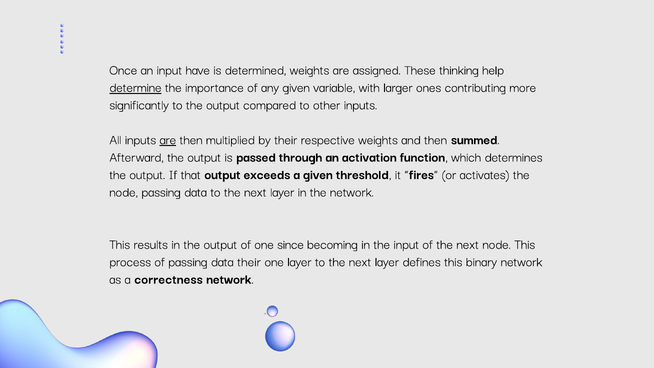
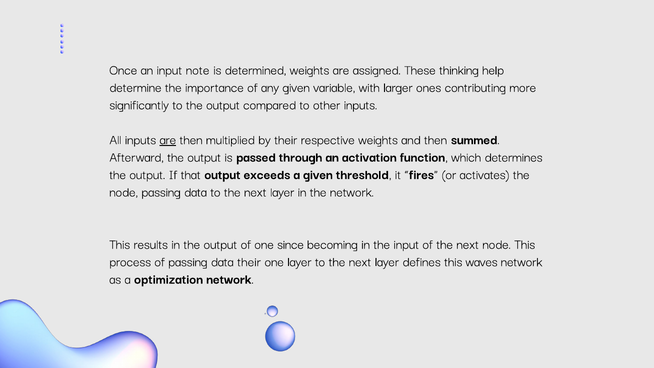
have: have -> note (198, 70)
determine underline: present -> none (135, 87)
binary: binary -> waves (482, 261)
correctness: correctness -> optimization (169, 279)
